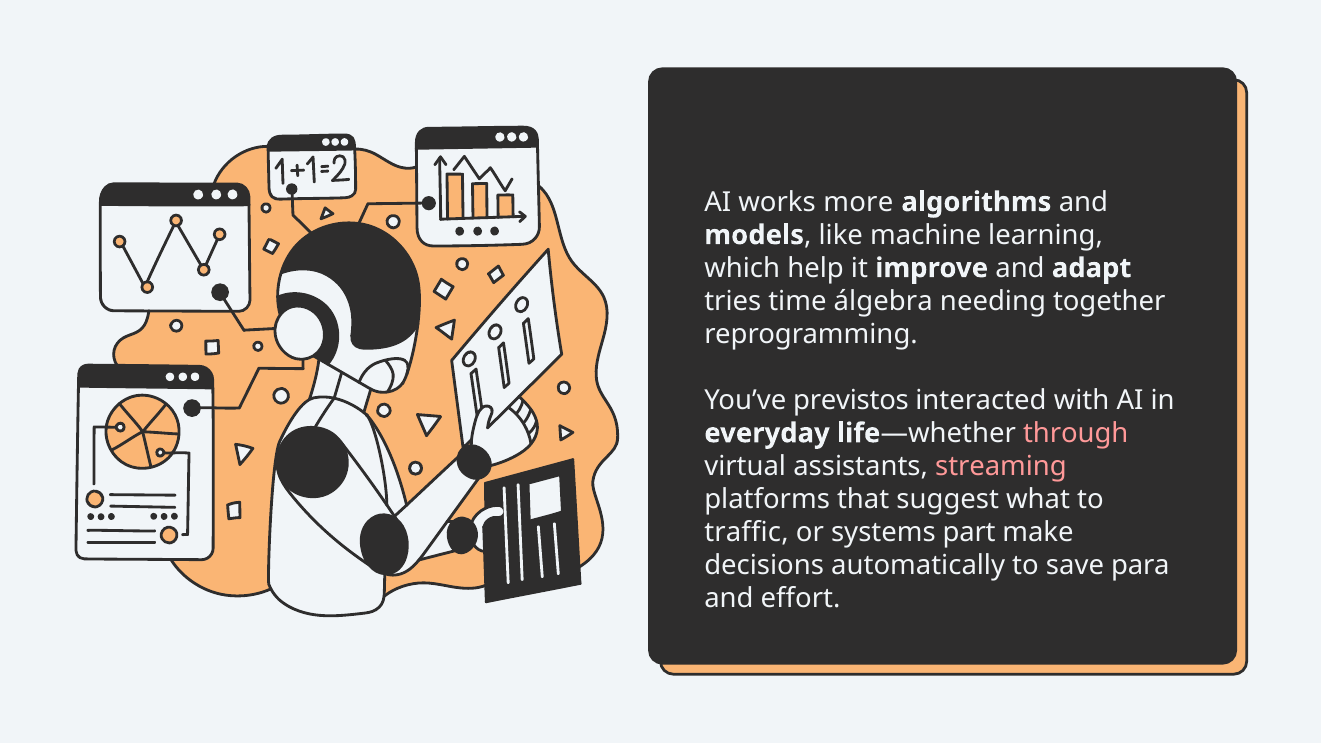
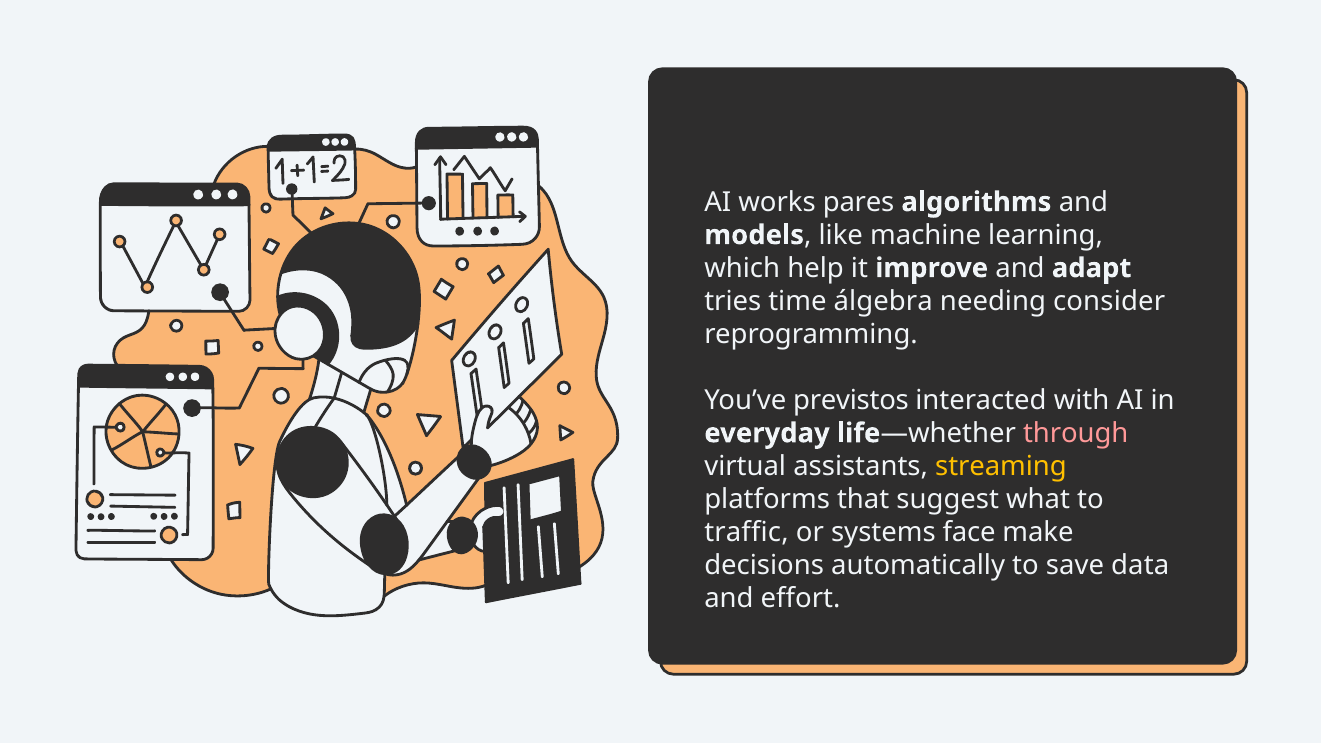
more: more -> pares (859, 202)
together: together -> consider (1109, 301)
streaming colour: pink -> yellow (1001, 466)
part: part -> face (969, 532)
para: para -> data (1140, 565)
